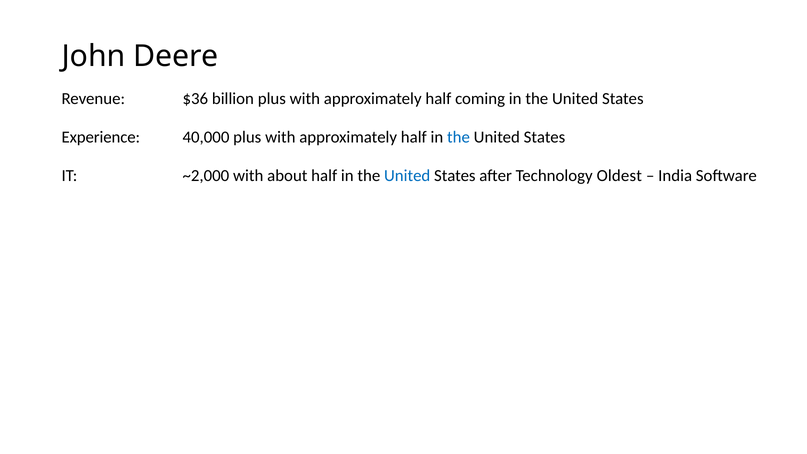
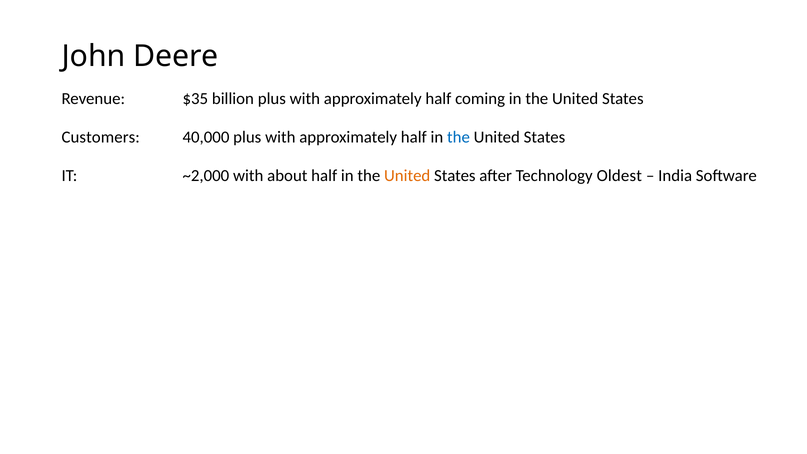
$36: $36 -> $35 (195, 99)
Experience: Experience -> Customers (101, 137)
United colour: blue -> orange (407, 175)
